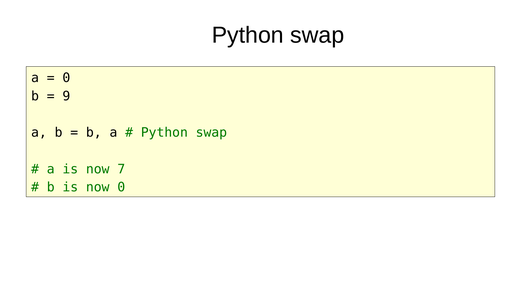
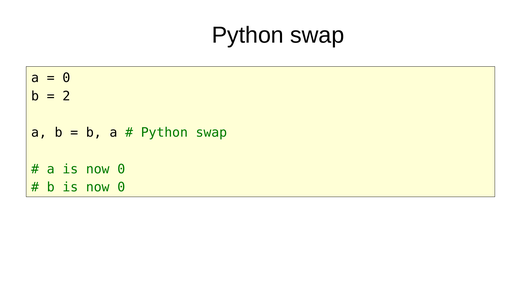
9: 9 -> 2 (66, 96)
a is now 7: 7 -> 0 (121, 169)
